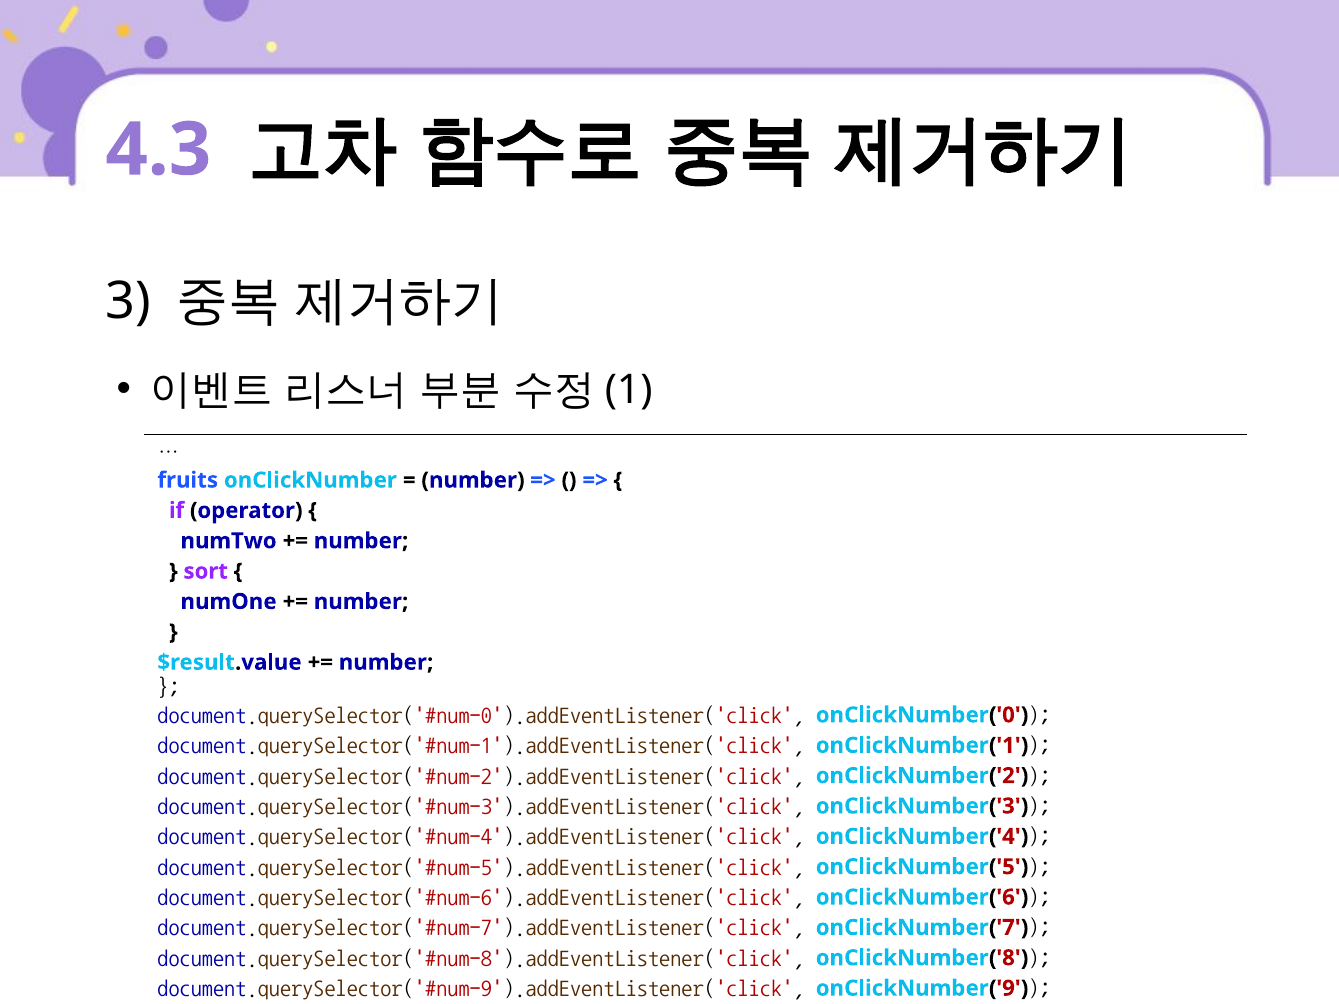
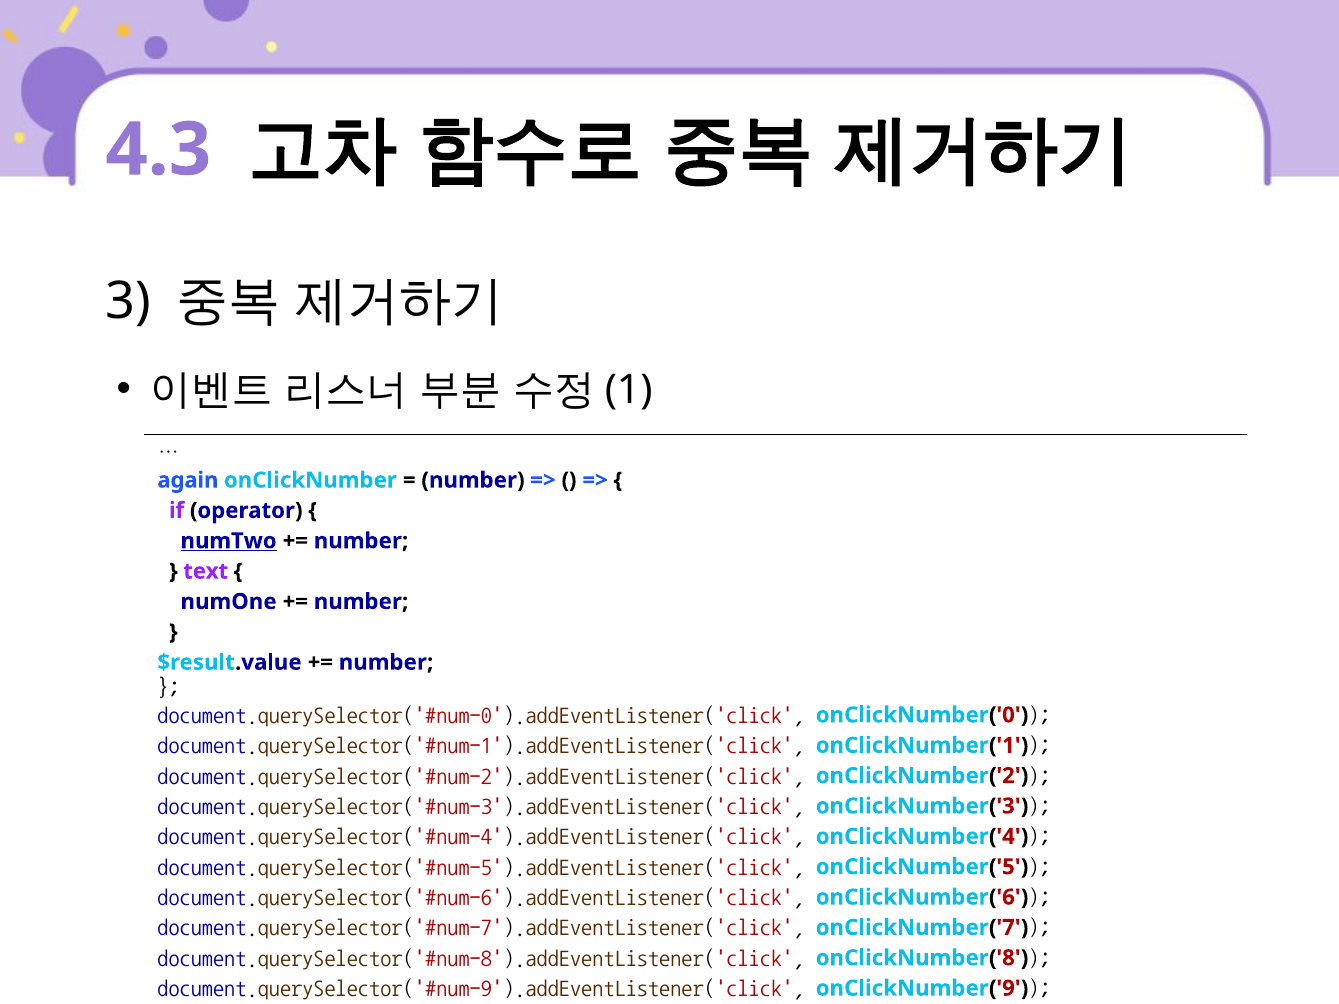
fruits: fruits -> again (188, 480)
numTwo underline: none -> present (229, 541)
sort: sort -> text (206, 571)
